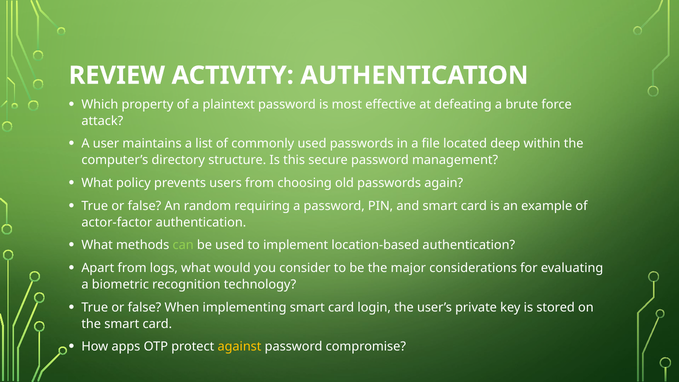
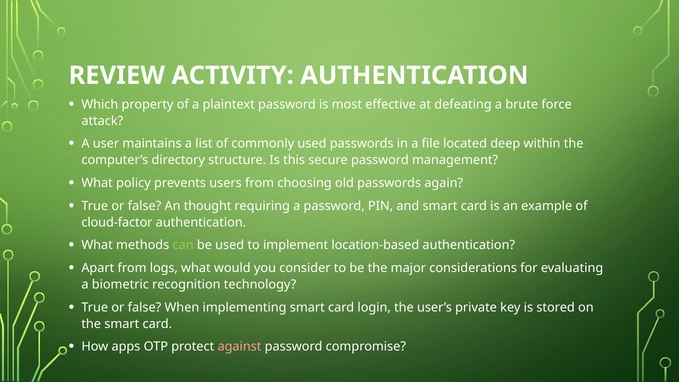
random: random -> thought (208, 206)
actor-factor: actor-factor -> cloud-factor (117, 222)
against colour: yellow -> pink (239, 347)
